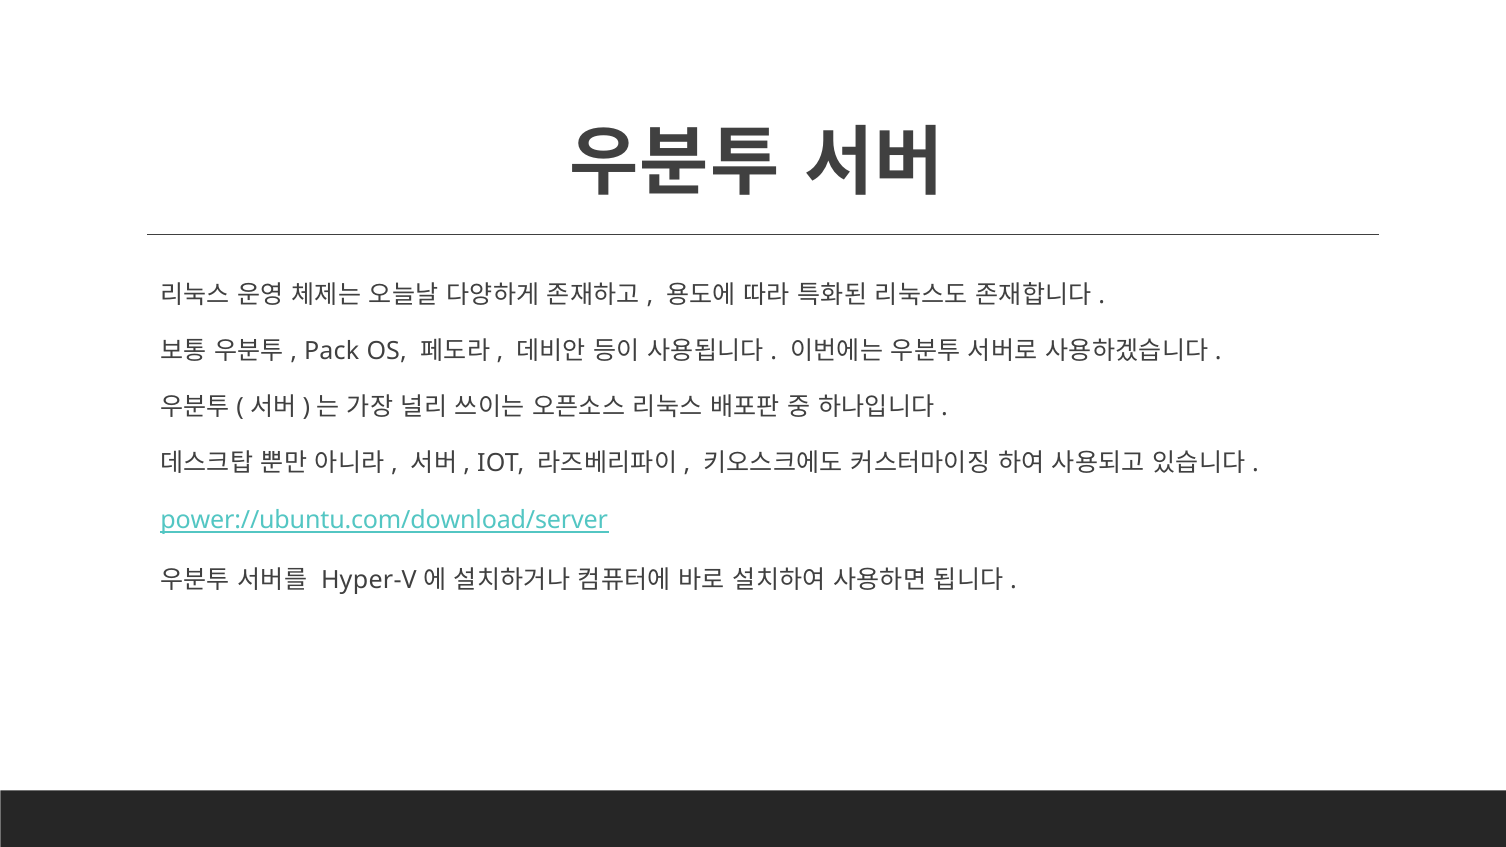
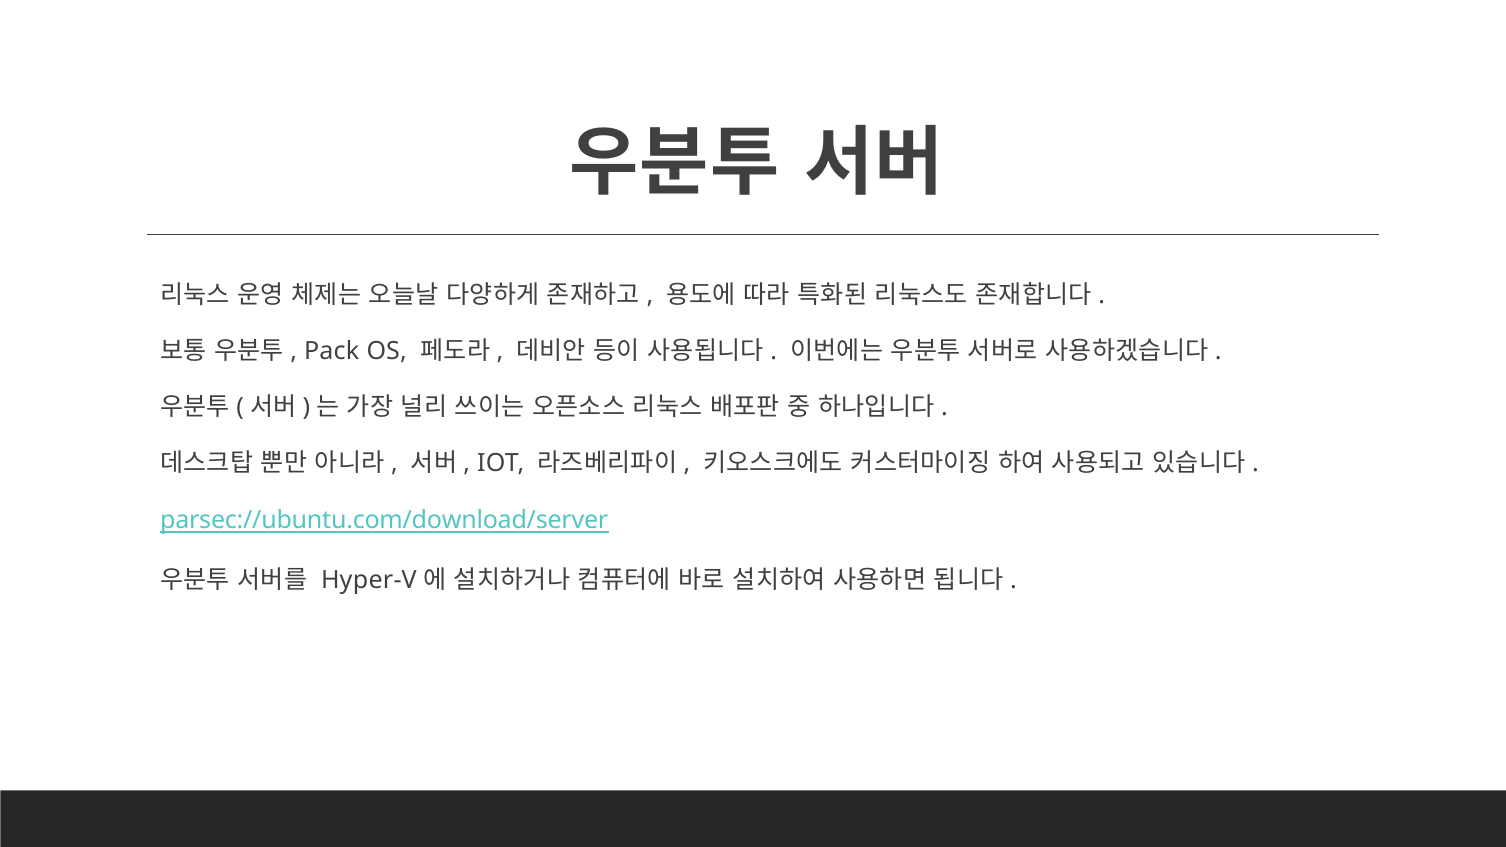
power://ubuntu.com/download/server: power://ubuntu.com/download/server -> parsec://ubuntu.com/download/server (384, 521)
